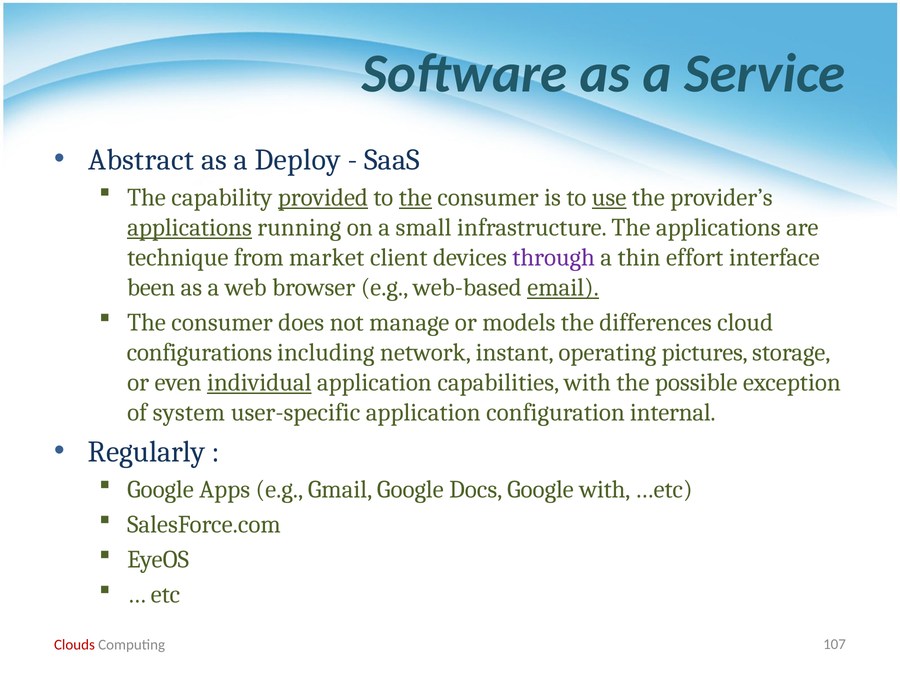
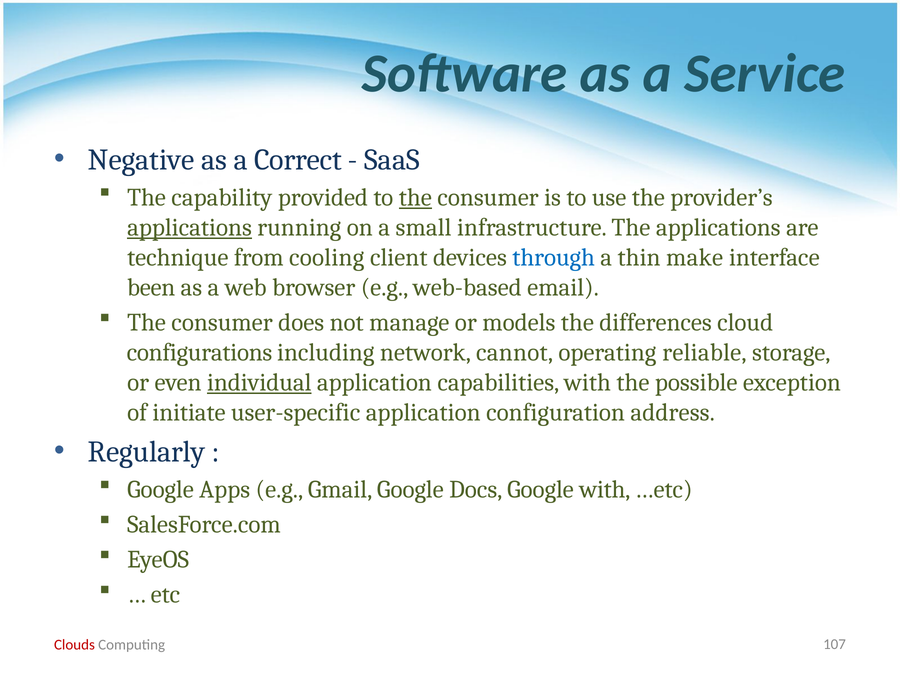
Abstract: Abstract -> Negative (141, 160)
Deploy: Deploy -> Correct (298, 160)
provided underline: present -> none (323, 197)
use underline: present -> none (609, 197)
market: market -> cooling (327, 257)
through colour: purple -> blue (554, 257)
effort: effort -> make (695, 257)
email underline: present -> none (563, 287)
instant: instant -> cannot (515, 352)
pictures: pictures -> reliable (704, 352)
system: system -> initiate (189, 412)
internal: internal -> address (673, 412)
